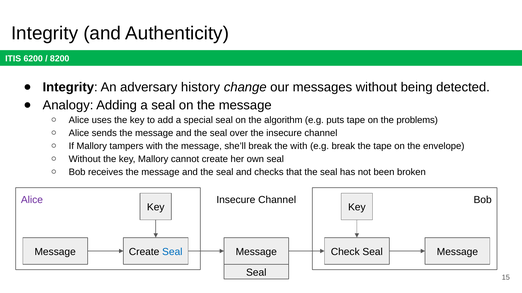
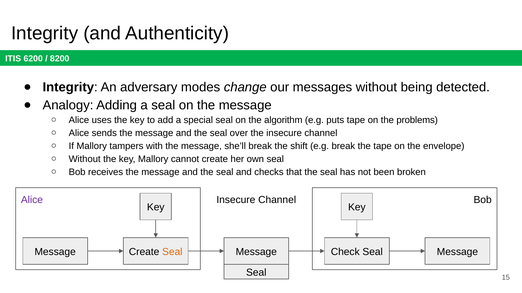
history: history -> modes (201, 87)
the with: with -> shift (299, 146)
Seal colour: blue -> orange (172, 252)
